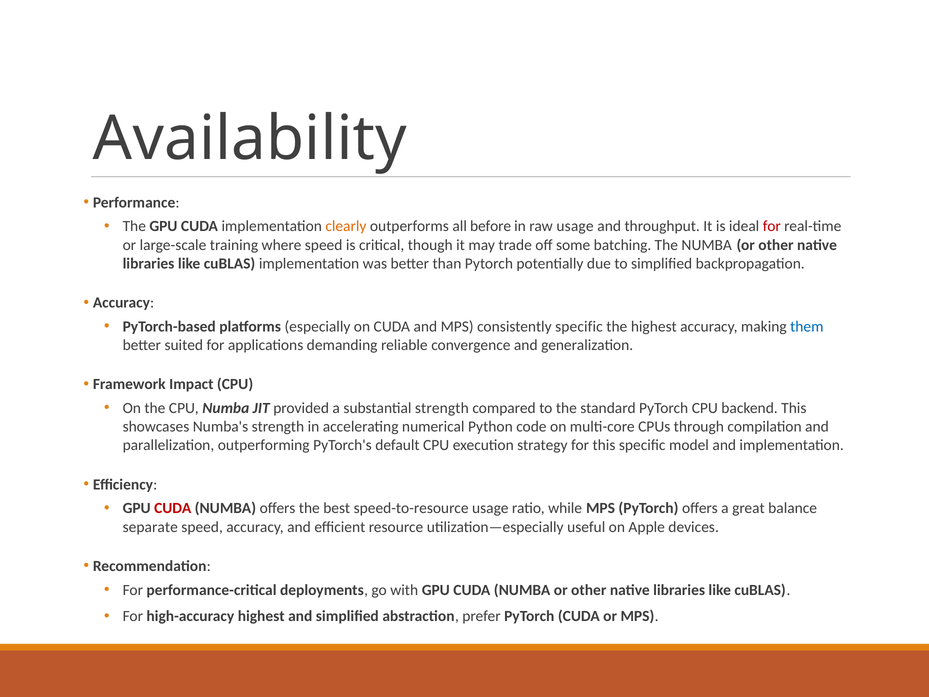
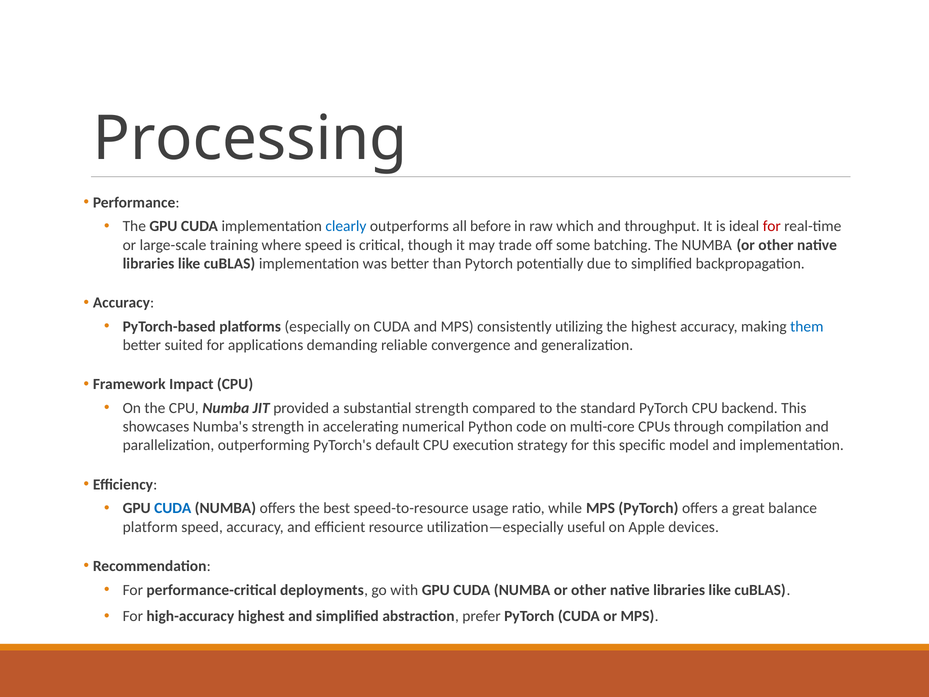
Availability: Availability -> Processing (250, 139)
clearly colour: orange -> blue (346, 226)
raw usage: usage -> which (575, 226)
consistently specific: specific -> utilizing (579, 326)
CUDA colour: red -> blue (173, 508)
separate: separate -> platform (150, 527)
